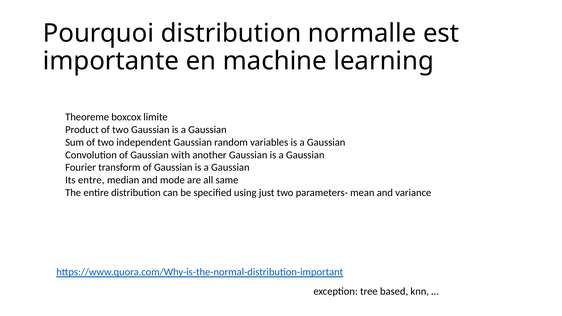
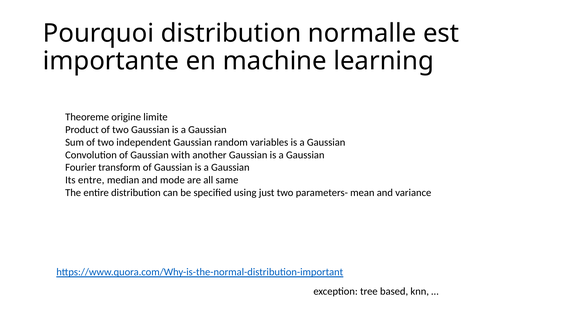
boxcox: boxcox -> origine (126, 117)
